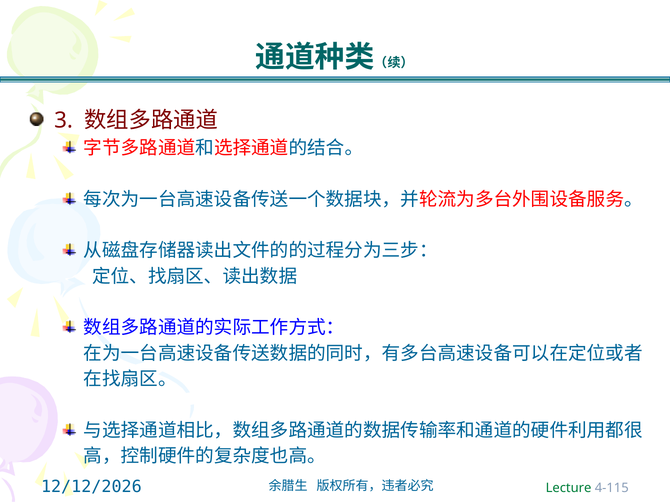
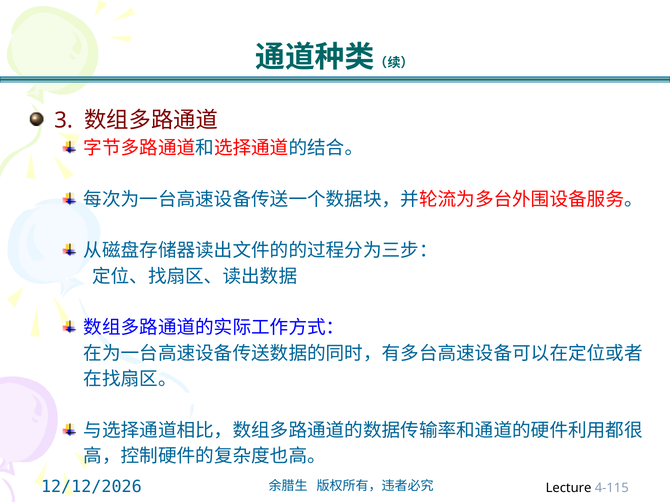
Lecture colour: green -> black (569, 488)
